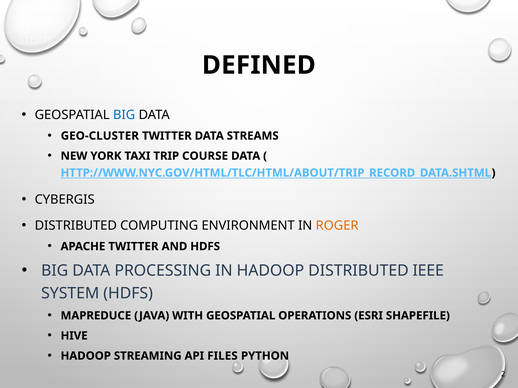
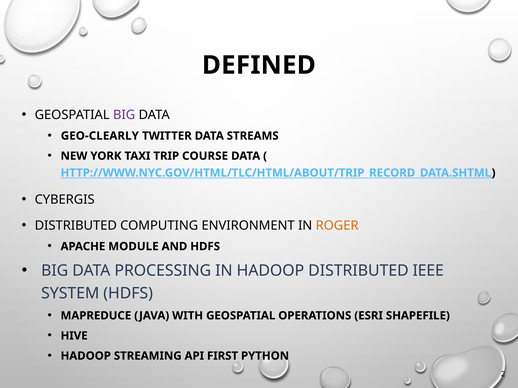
BIG colour: blue -> purple (124, 115)
GEO-CLUSTER: GEO-CLUSTER -> GEO-CLEARLY (100, 136)
APACHE TWITTER: TWITTER -> MODULE (133, 247)
FILES: FILES -> FIRST (223, 356)
